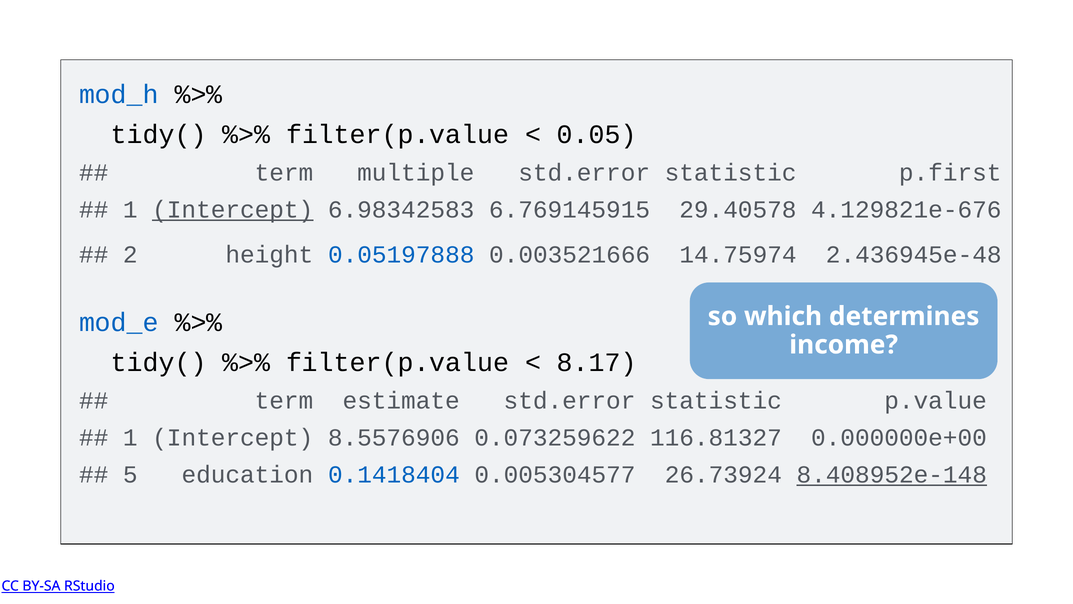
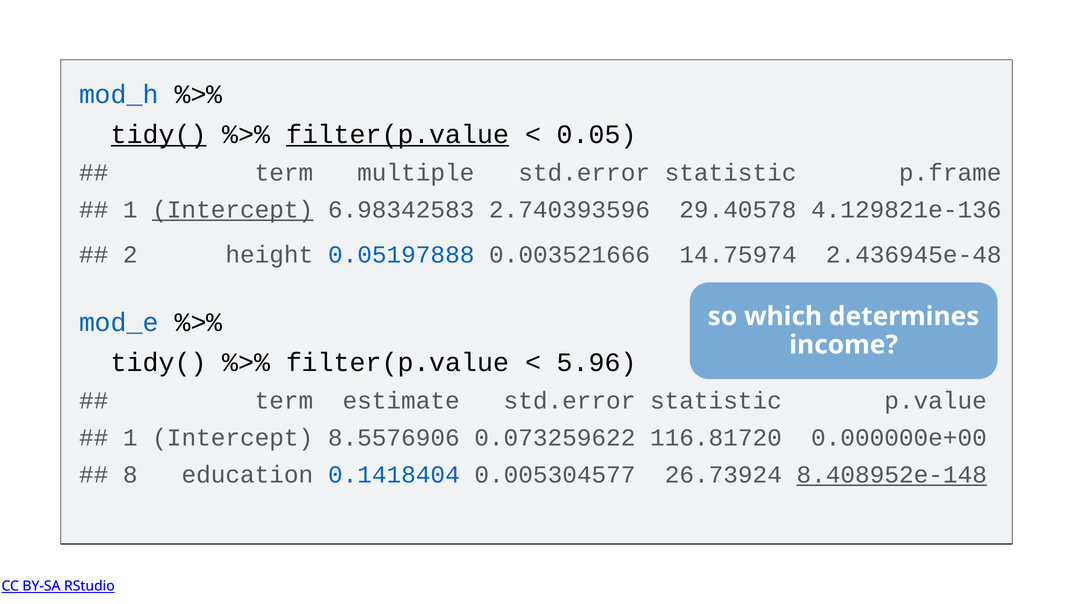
tidy( underline: none -> present (159, 134)
filter(p.value underline: none -> present (398, 134)
p.first: p.first -> p.frame (950, 172)
6.769145915: 6.769145915 -> 2.740393596 (570, 210)
4.129821e-676: 4.129821e-676 -> 4.129821e-136 (906, 210)
8.17: 8.17 -> 5.96 (597, 362)
116.81327: 116.81327 -> 116.81720 (716, 437)
5: 5 -> 8 (130, 475)
